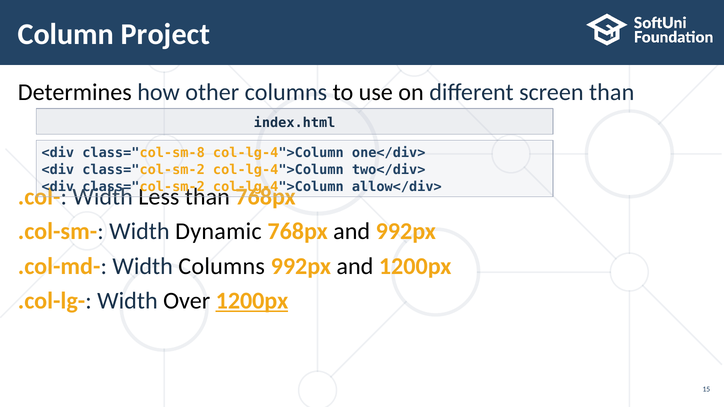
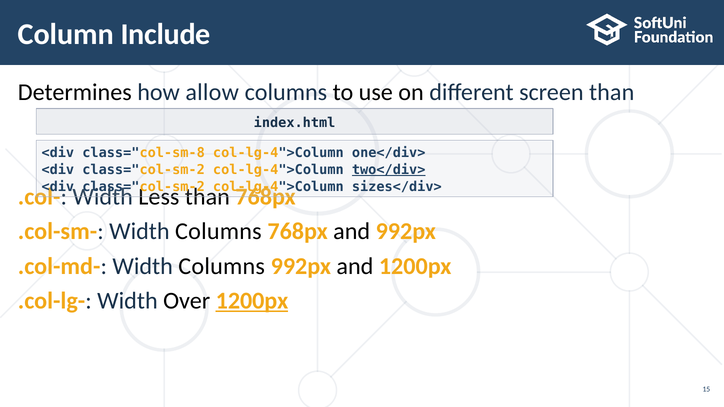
Project: Project -> Include (166, 34)
other: other -> allow (212, 92)
two</div> underline: none -> present (389, 170)
allow</div>: allow</div> -> sizes</div> (397, 187)
.col-sm- Width Dynamic: Dynamic -> Columns (218, 232)
